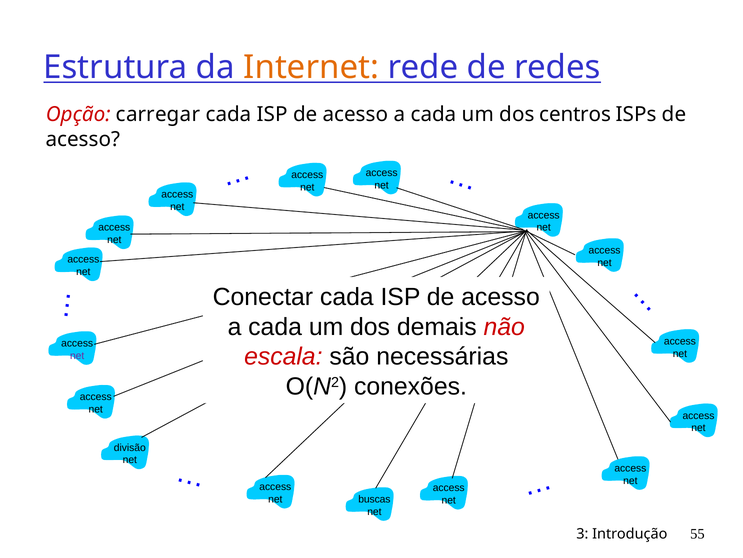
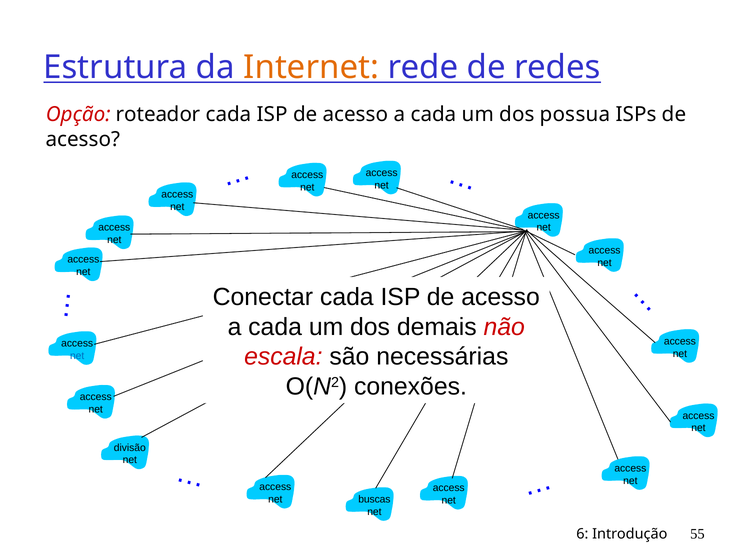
carregar: carregar -> roteador (158, 114)
centros: centros -> possua (575, 114)
net colour: purple -> blue (77, 355)
3: 3 -> 6 (582, 533)
